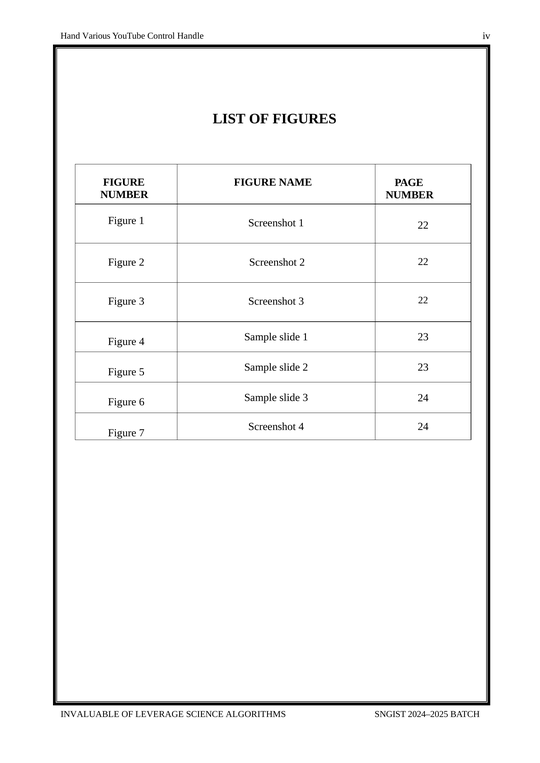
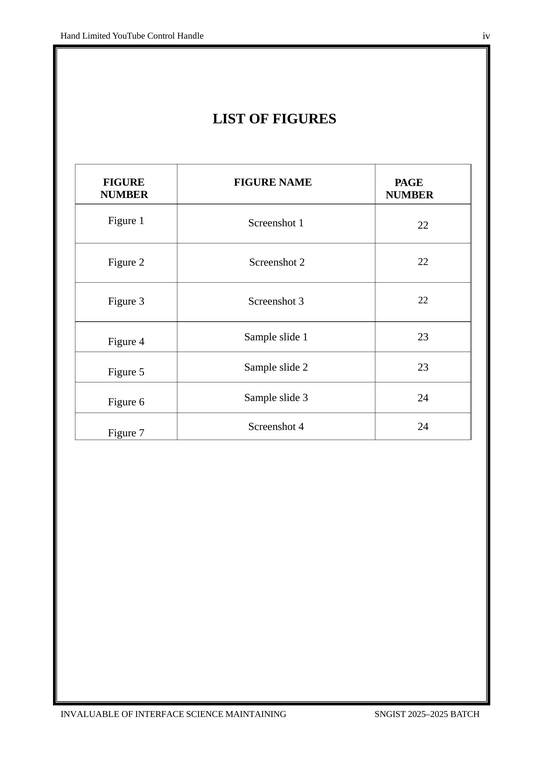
Various: Various -> Limited (96, 36)
LEVERAGE: LEVERAGE -> INTERFACE (160, 715)
ALGORITHMS: ALGORITHMS -> MAINTAINING (256, 715)
2024–2025: 2024–2025 -> 2025–2025 (428, 715)
